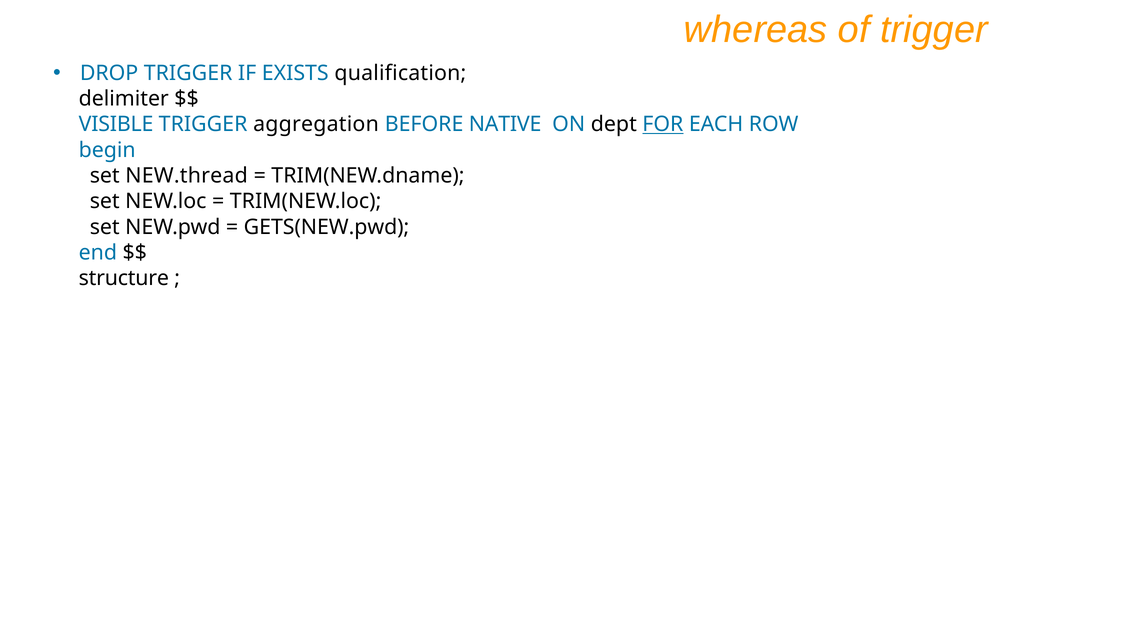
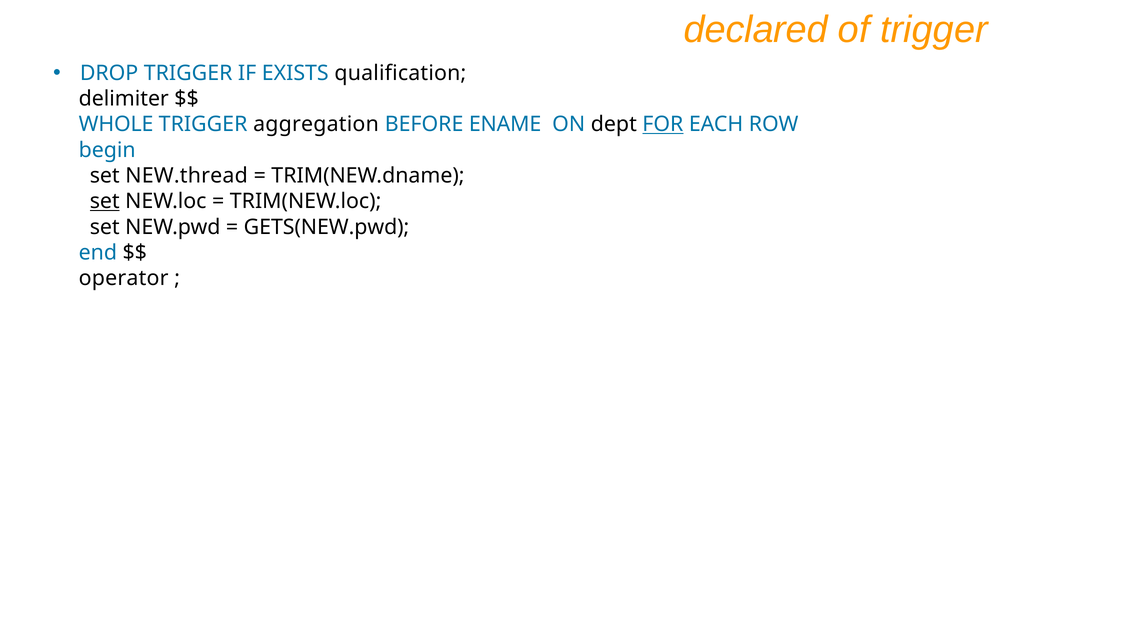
whereas: whereas -> declared (756, 30)
VISIBLE: VISIBLE -> WHOLE (116, 124)
NATIVE: NATIVE -> ENAME (505, 124)
set underline: none -> present (105, 201)
structure: structure -> operator (124, 278)
